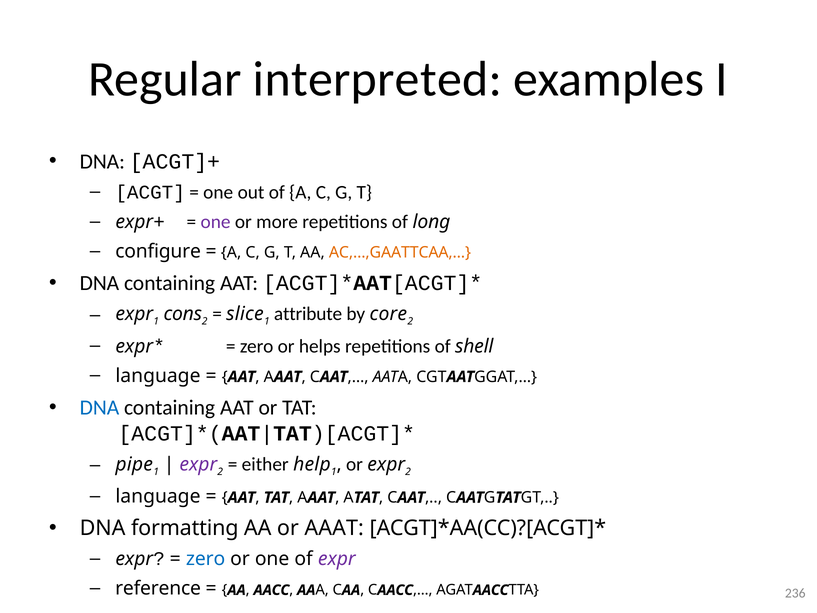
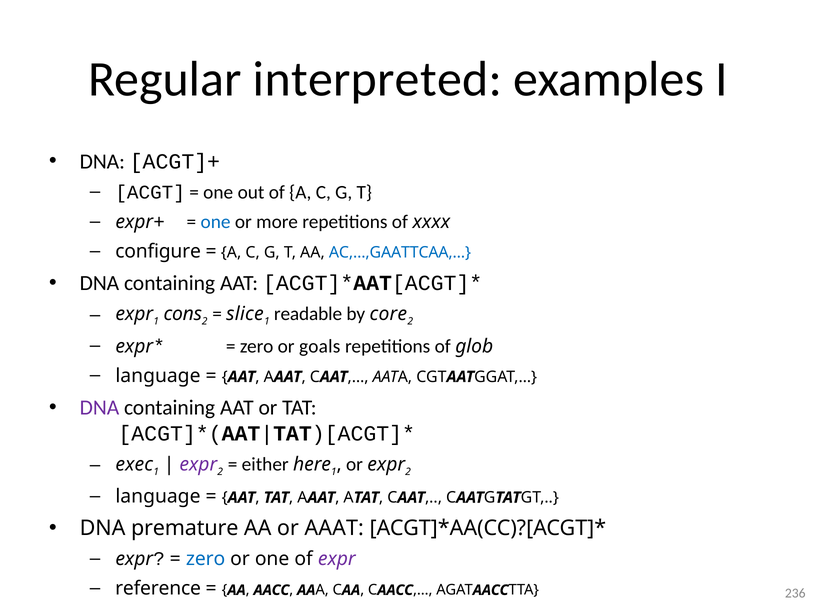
one colour: purple -> blue (216, 222)
long: long -> xxxx (431, 222)
AC,…,GAATTCAA,… colour: orange -> blue (400, 252)
attribute: attribute -> readable (308, 314)
helps: helps -> goals (320, 346)
shell: shell -> glob (474, 346)
DNA colour: blue -> purple (99, 407)
pipe: pipe -> exec (134, 464)
help: help -> here (312, 464)
formatting: formatting -> premature (185, 528)
